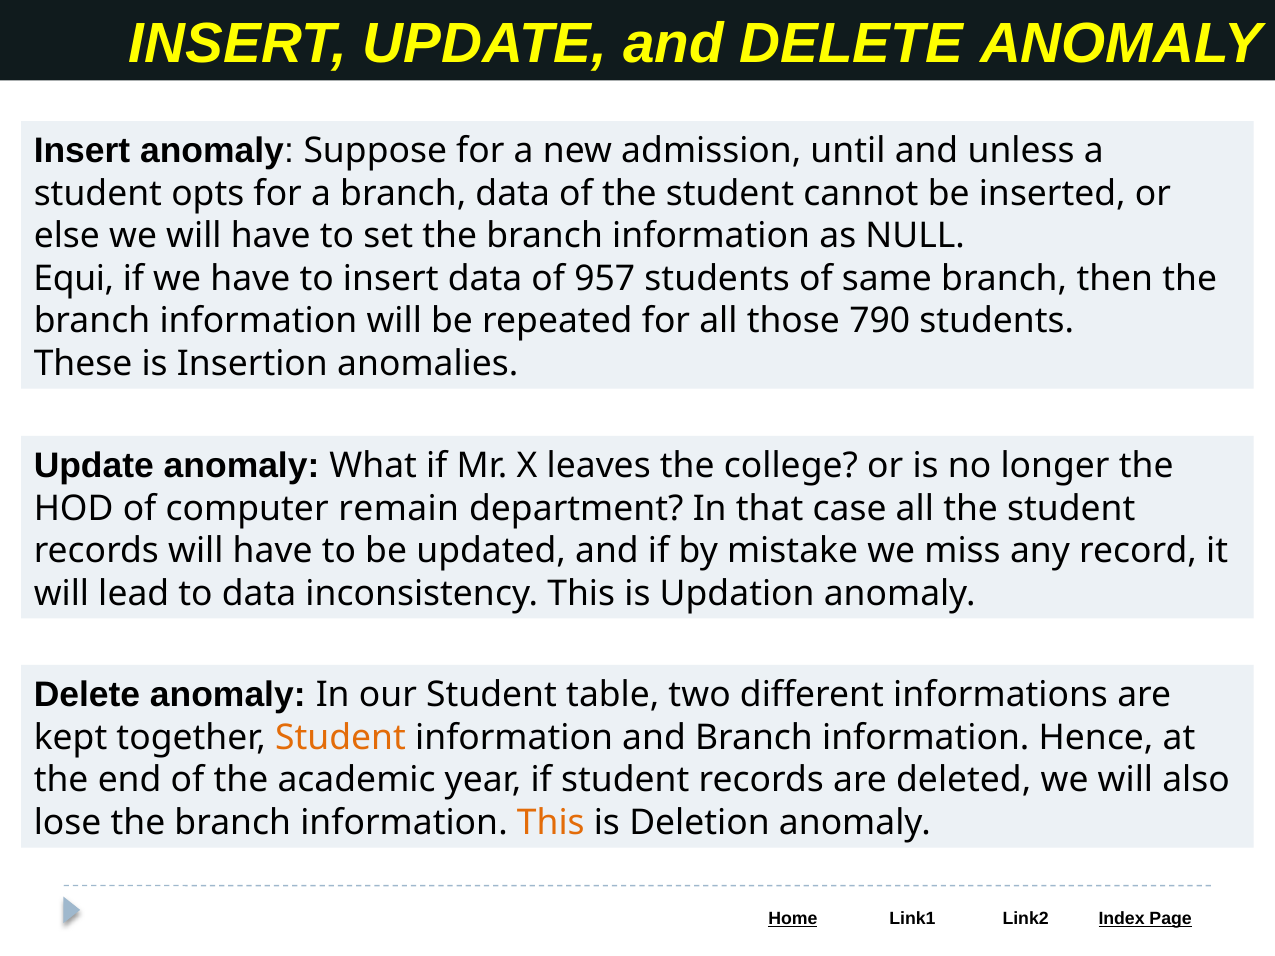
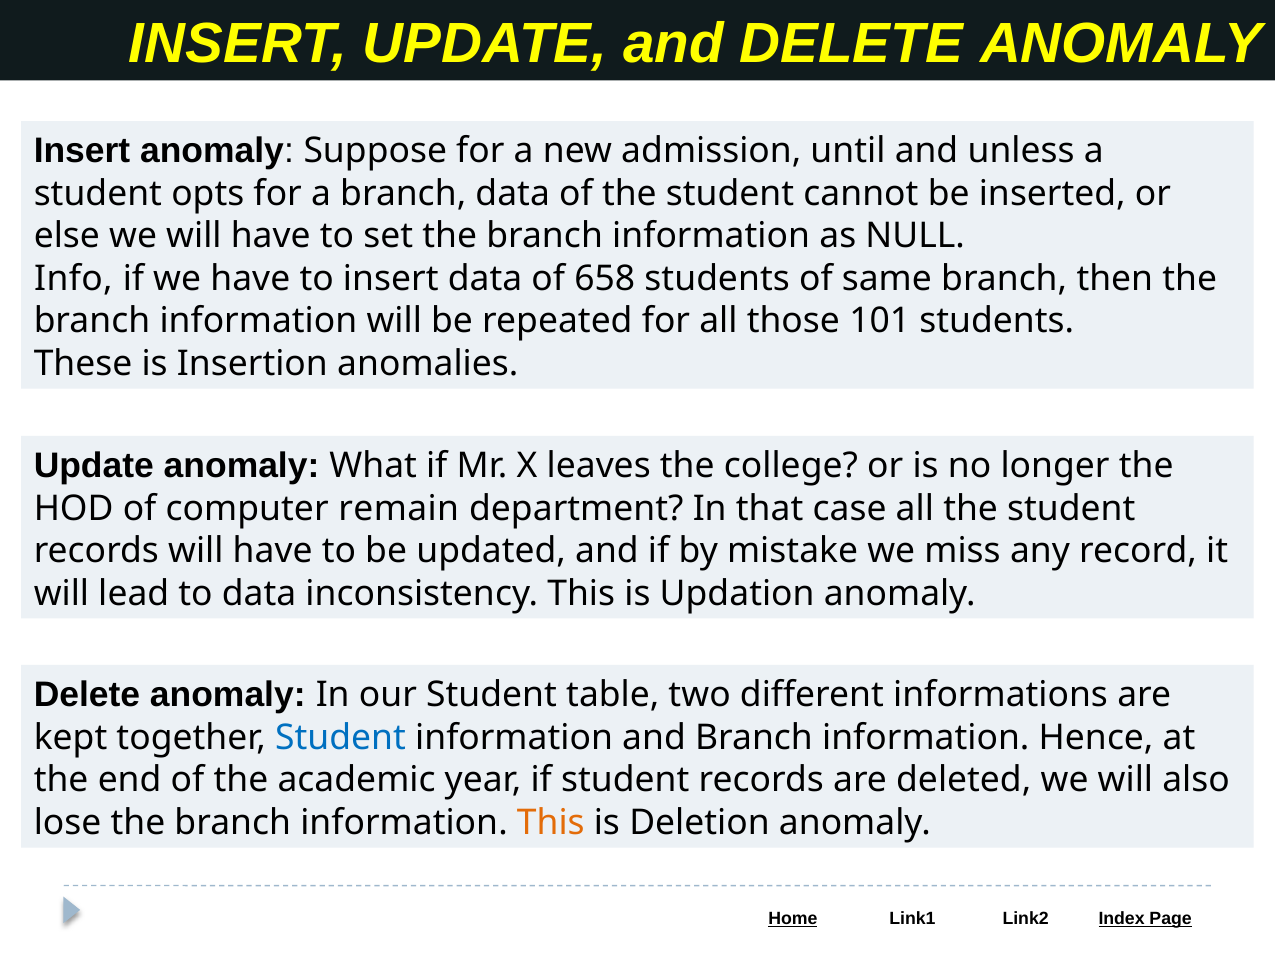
Equi: Equi -> Info (73, 279)
957: 957 -> 658 (605, 279)
790: 790 -> 101 (880, 321)
Student colour: orange -> blue (341, 738)
